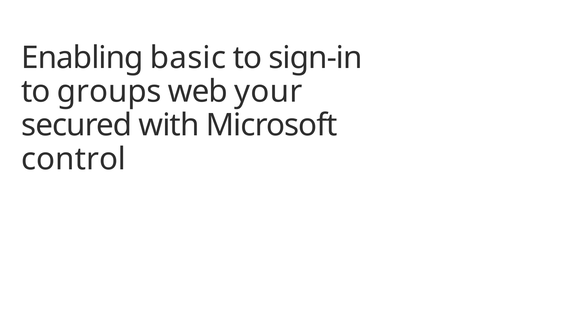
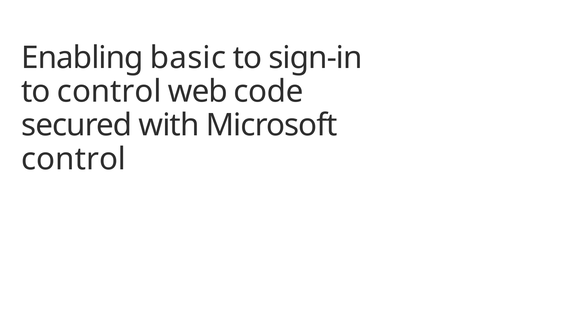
to groups: groups -> control (109, 92)
your: your -> code (269, 92)
